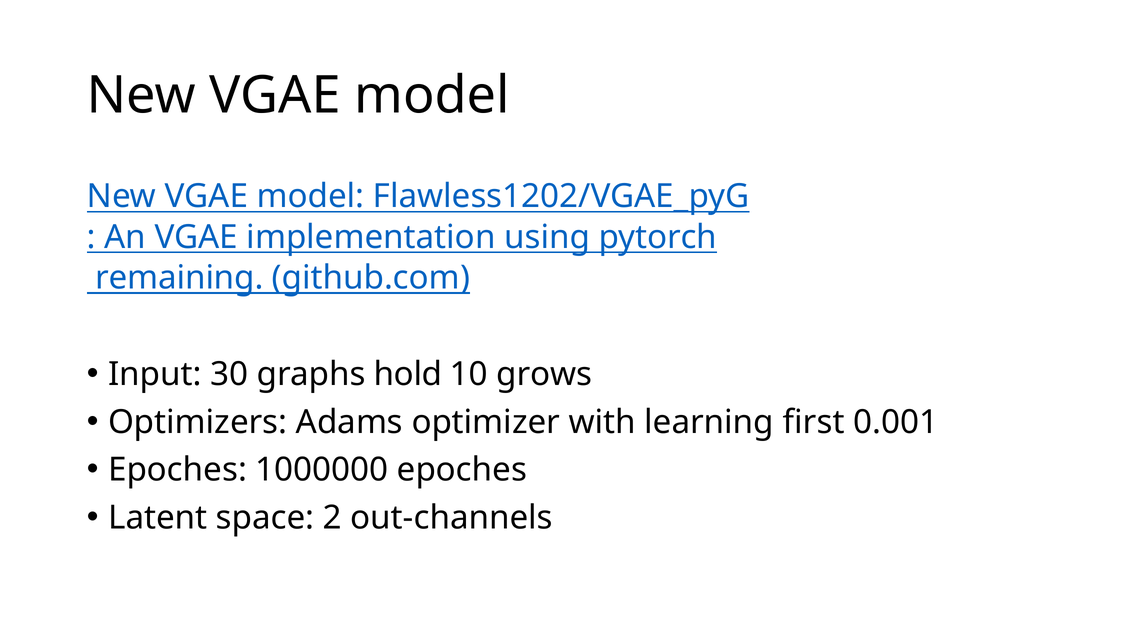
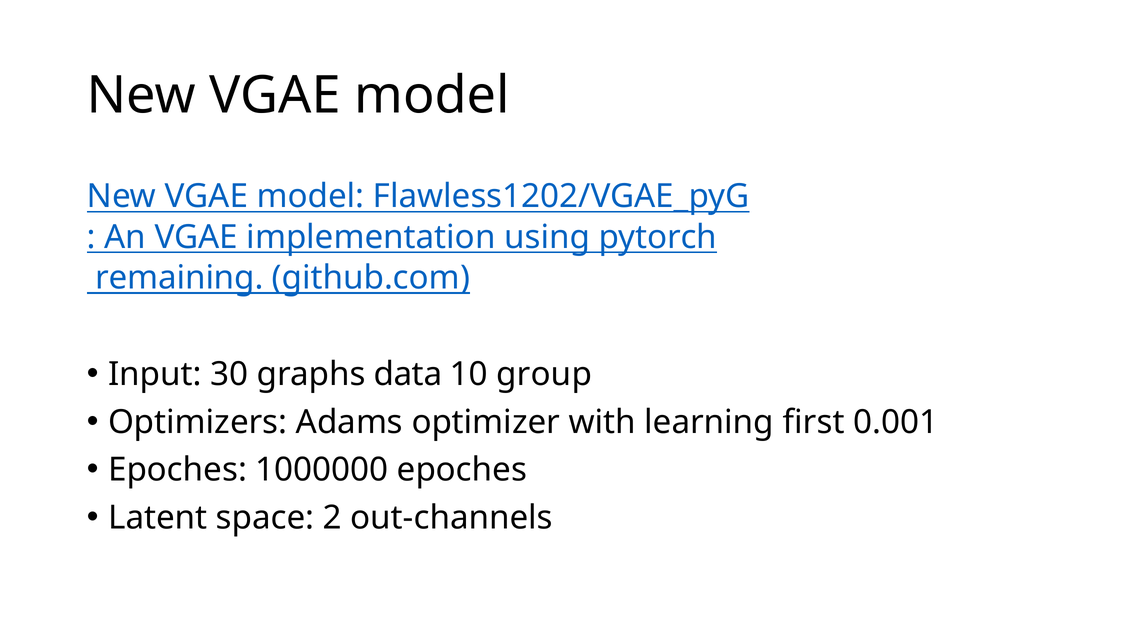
hold: hold -> data (408, 374)
grows: grows -> group (544, 374)
